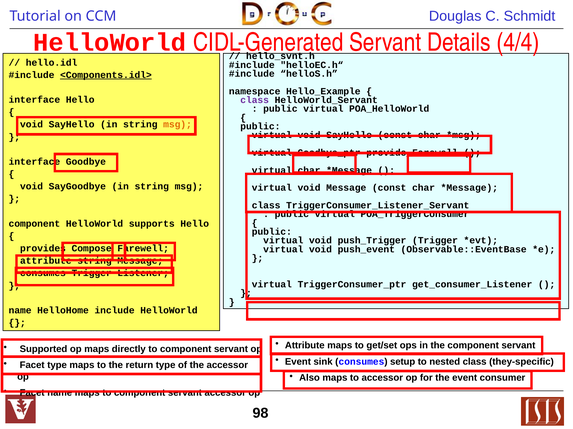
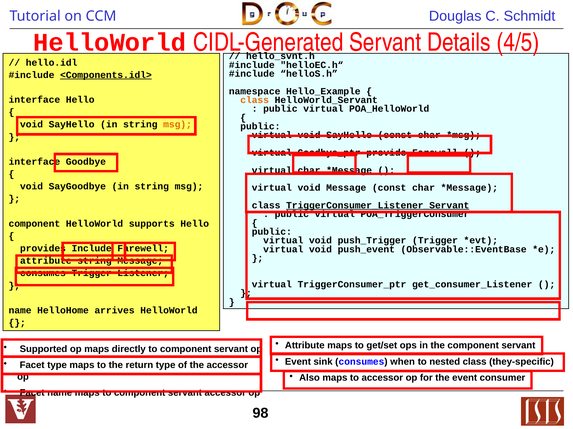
4/4: 4/4 -> 4/5 (518, 43)
class colour: purple -> orange (255, 100)
TriggerConsumer_Listener_Servant underline: none -> present (378, 206)
Compose: Compose -> Include (92, 249)
include: include -> arrives (115, 311)
setup: setup -> when (403, 362)
